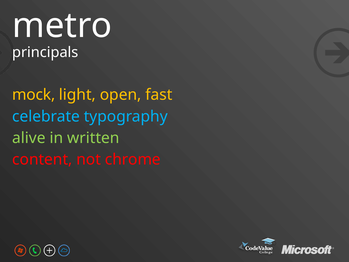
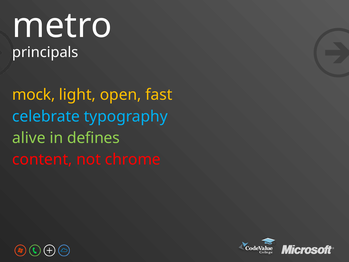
written: written -> defines (93, 138)
